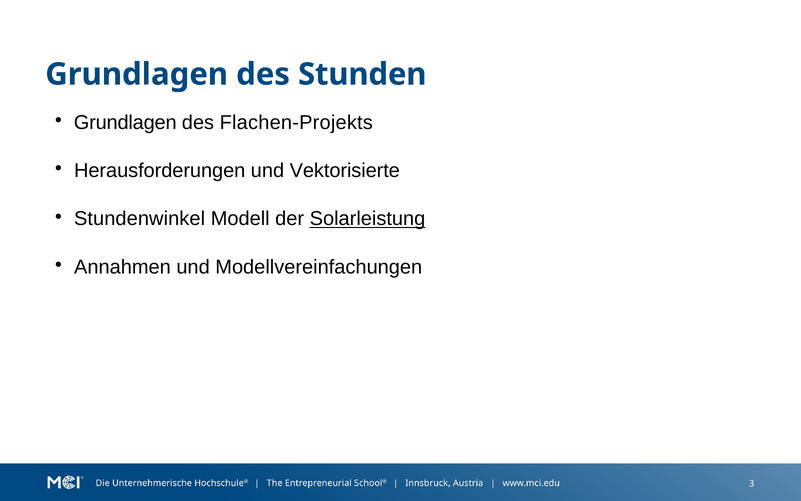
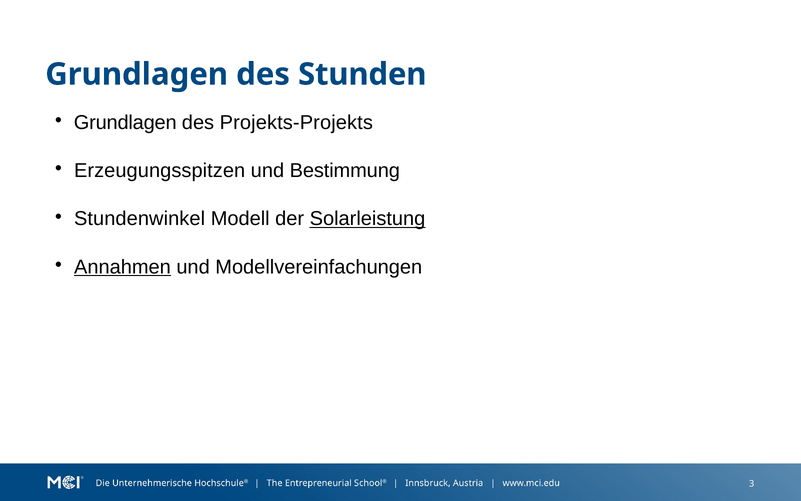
Flachen-Projekts: Flachen-Projekts -> Projekts-Projekts (296, 123)
Herausforderungen: Herausforderungen -> Erzeugungsspitzen (160, 171)
Vektorisierte: Vektorisierte -> Bestimmung (345, 171)
Annahmen underline: none -> present (122, 267)
